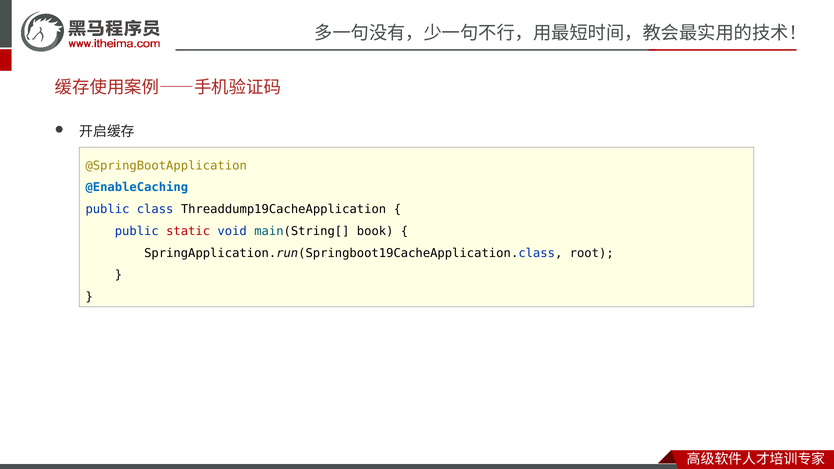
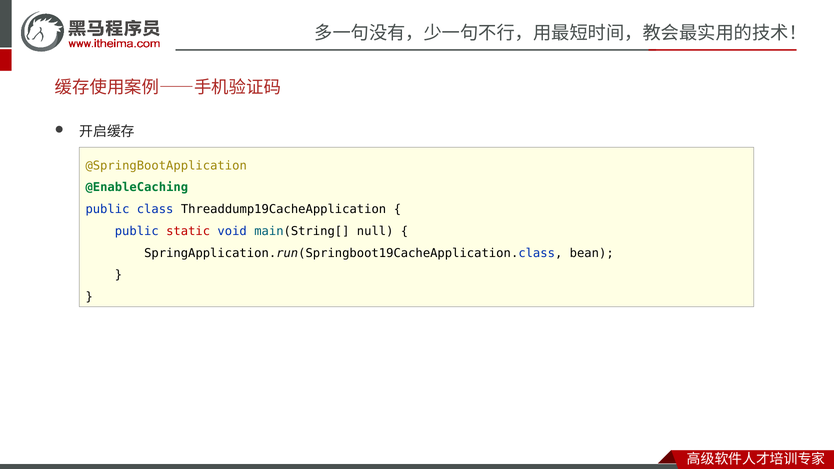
@EnableCaching colour: blue -> green (137, 187)
book: book -> null (375, 231)
root: root -> bean (592, 253)
